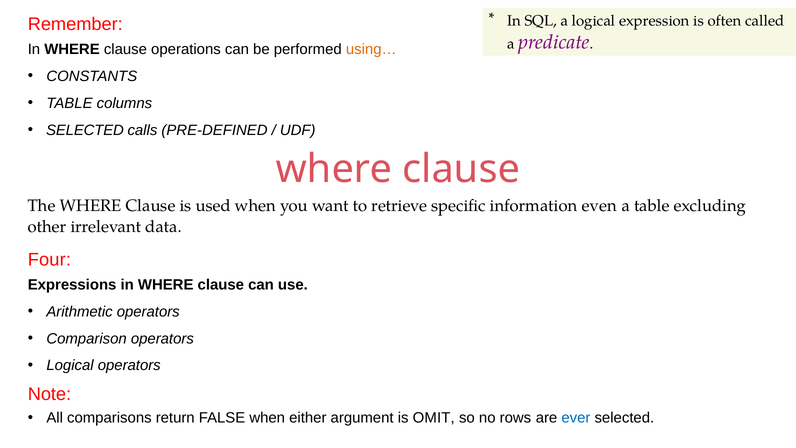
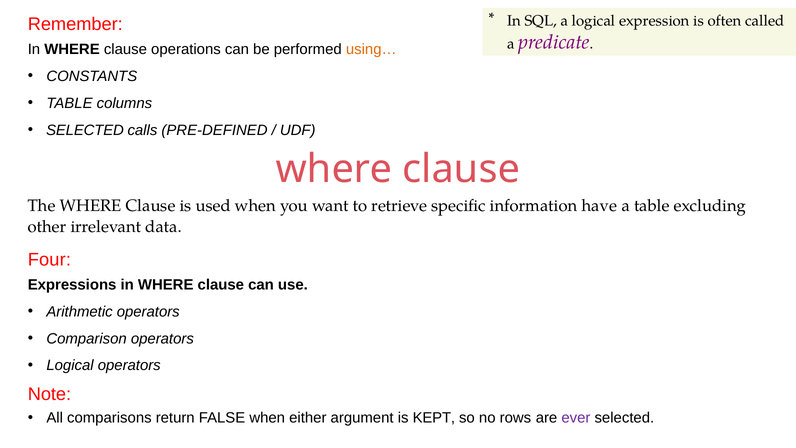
even: even -> have (599, 206)
OMIT: OMIT -> KEPT (434, 418)
ever colour: blue -> purple (576, 418)
